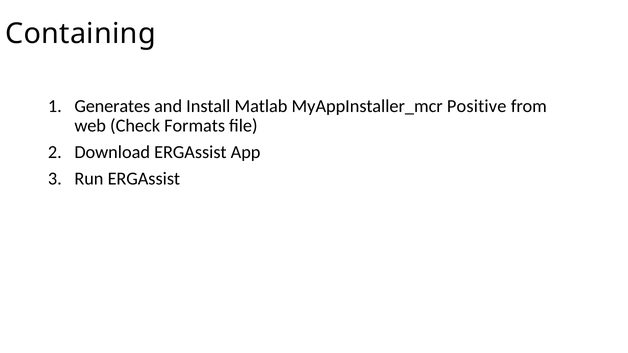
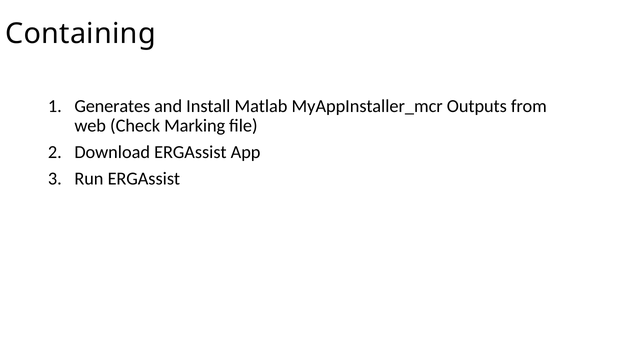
Positive: Positive -> Outputs (477, 106)
Formats: Formats -> Marking (195, 126)
